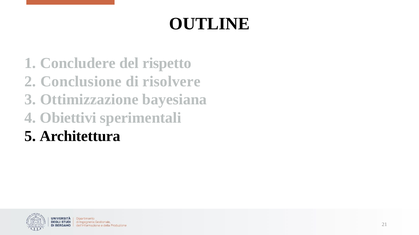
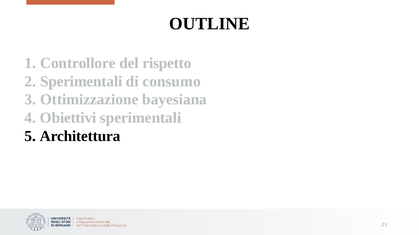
Concludere: Concludere -> Controllore (78, 63)
Conclusione: Conclusione -> Sperimentali (81, 82)
risolvere: risolvere -> consumo (172, 82)
